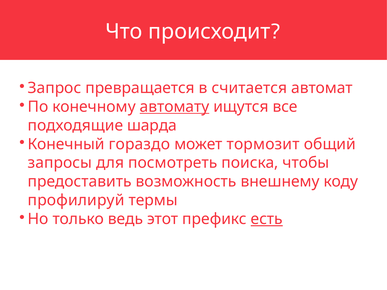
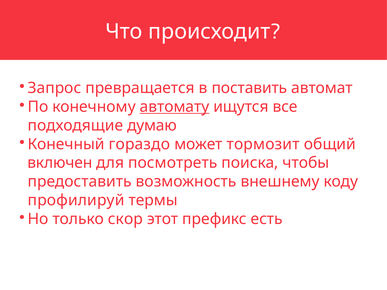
считается: считается -> поставить (249, 88)
шарда: шарда -> думаю (152, 125)
запросы: запросы -> включен (60, 163)
ведь: ведь -> скор (125, 219)
есть underline: present -> none (267, 219)
